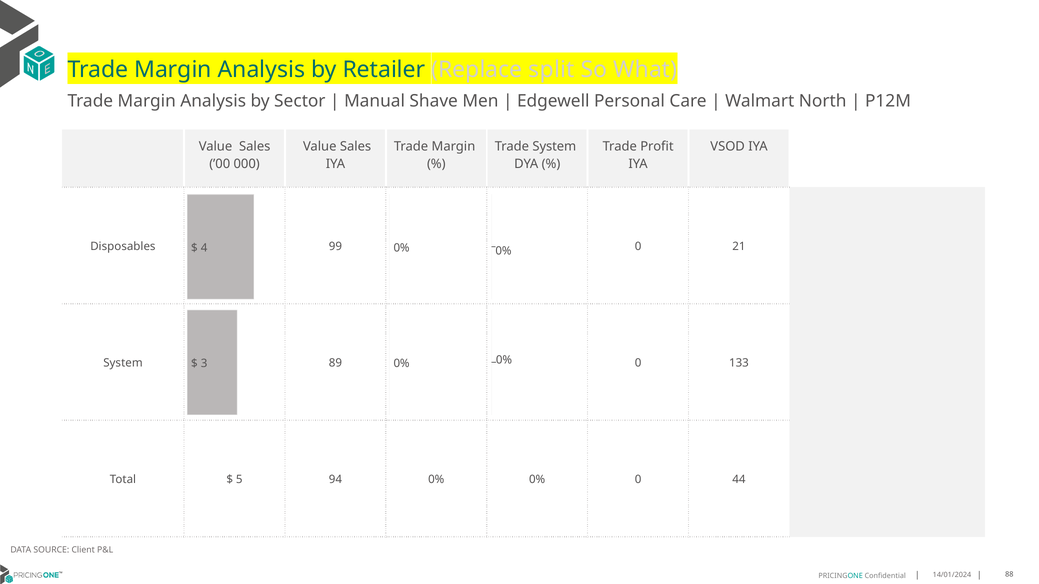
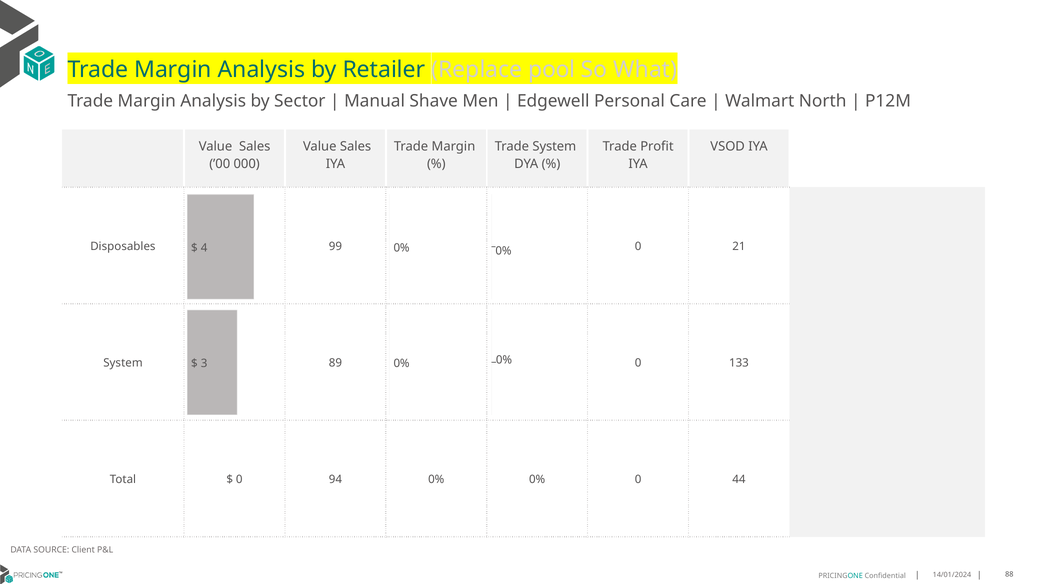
split: split -> pool (552, 70)
5: 5 -> 0 (239, 480)
